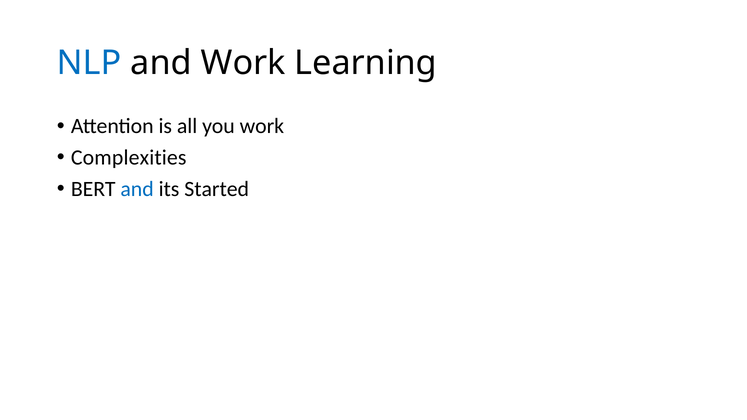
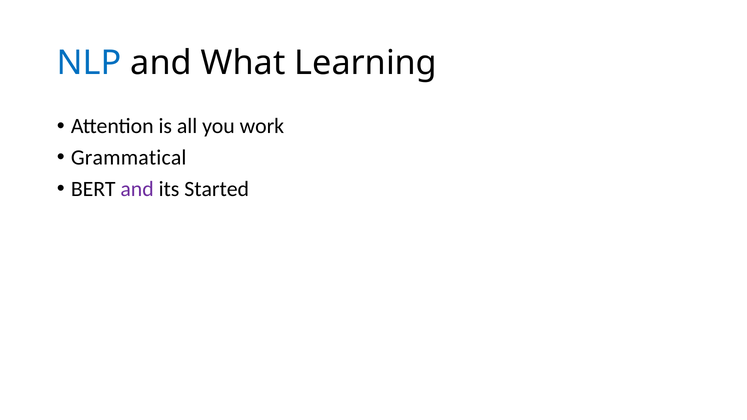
and Work: Work -> What (243, 63)
Complexities: Complexities -> Grammatical (129, 158)
and colour: blue -> purple (137, 189)
